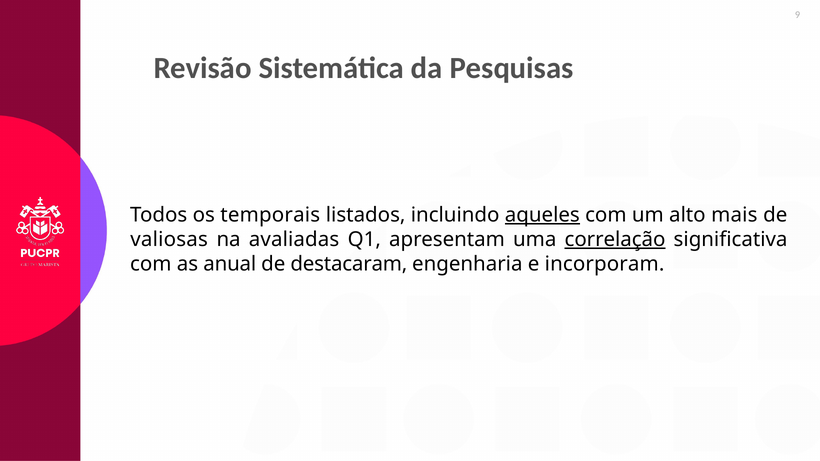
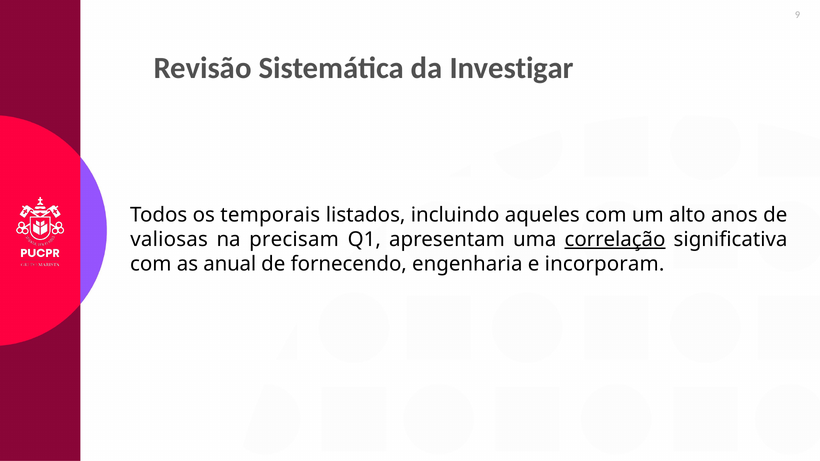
Pesquisas: Pesquisas -> Investigar (512, 68)
aqueles underline: present -> none (542, 215)
mais: mais -> anos (734, 215)
avaliadas: avaliadas -> precisam (294, 240)
destacaram: destacaram -> fornecendo (349, 264)
